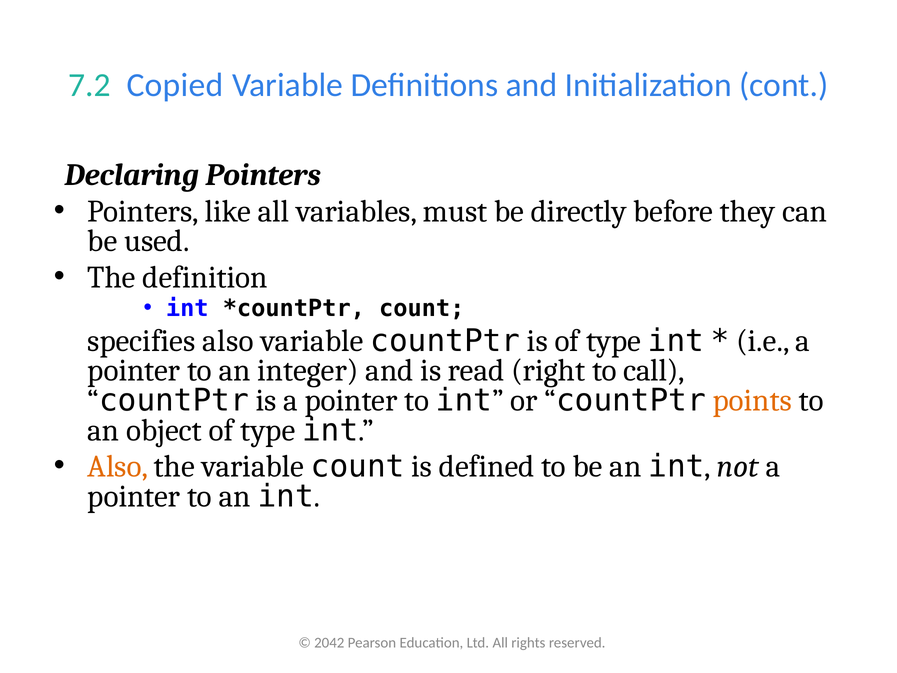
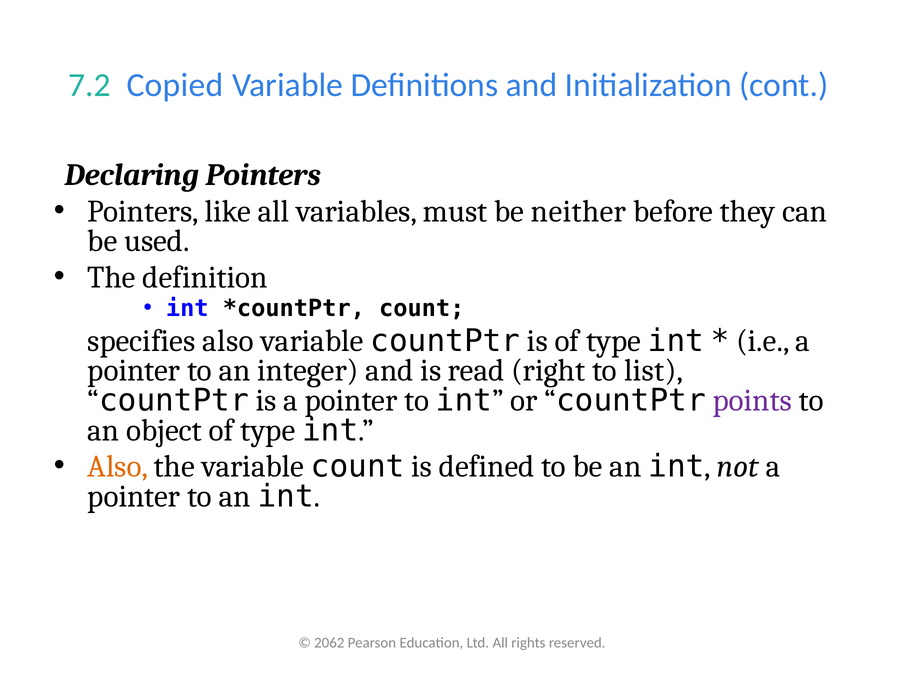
directly: directly -> neither (578, 211)
call: call -> list (654, 371)
points colour: orange -> purple (752, 400)
2042: 2042 -> 2062 (329, 642)
